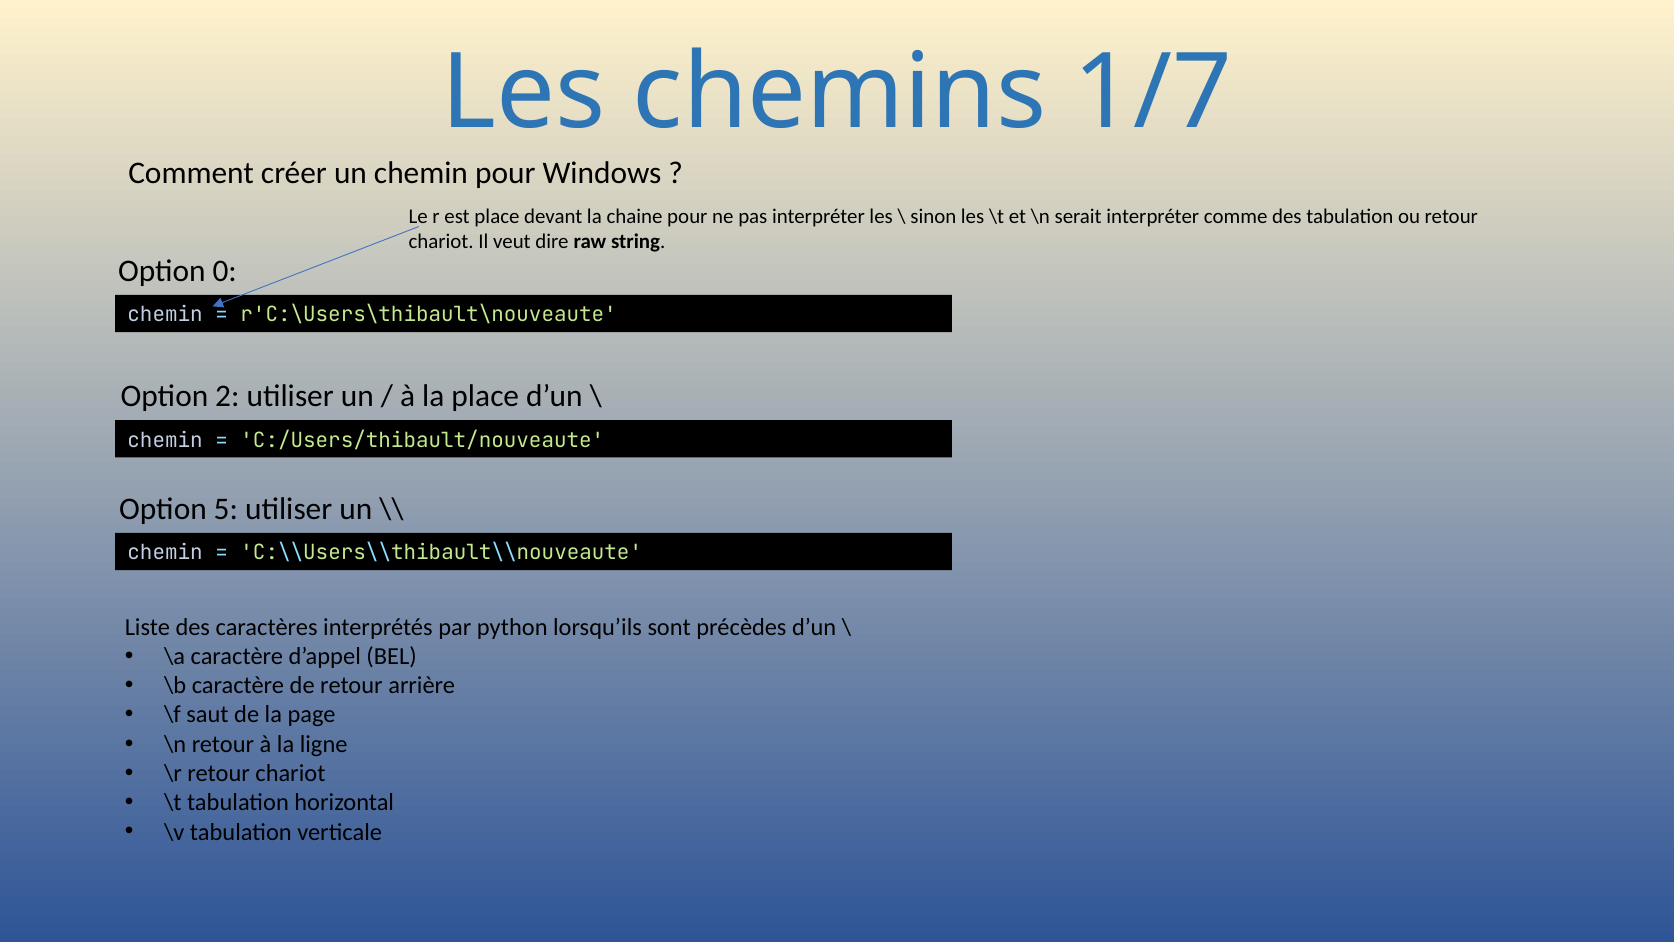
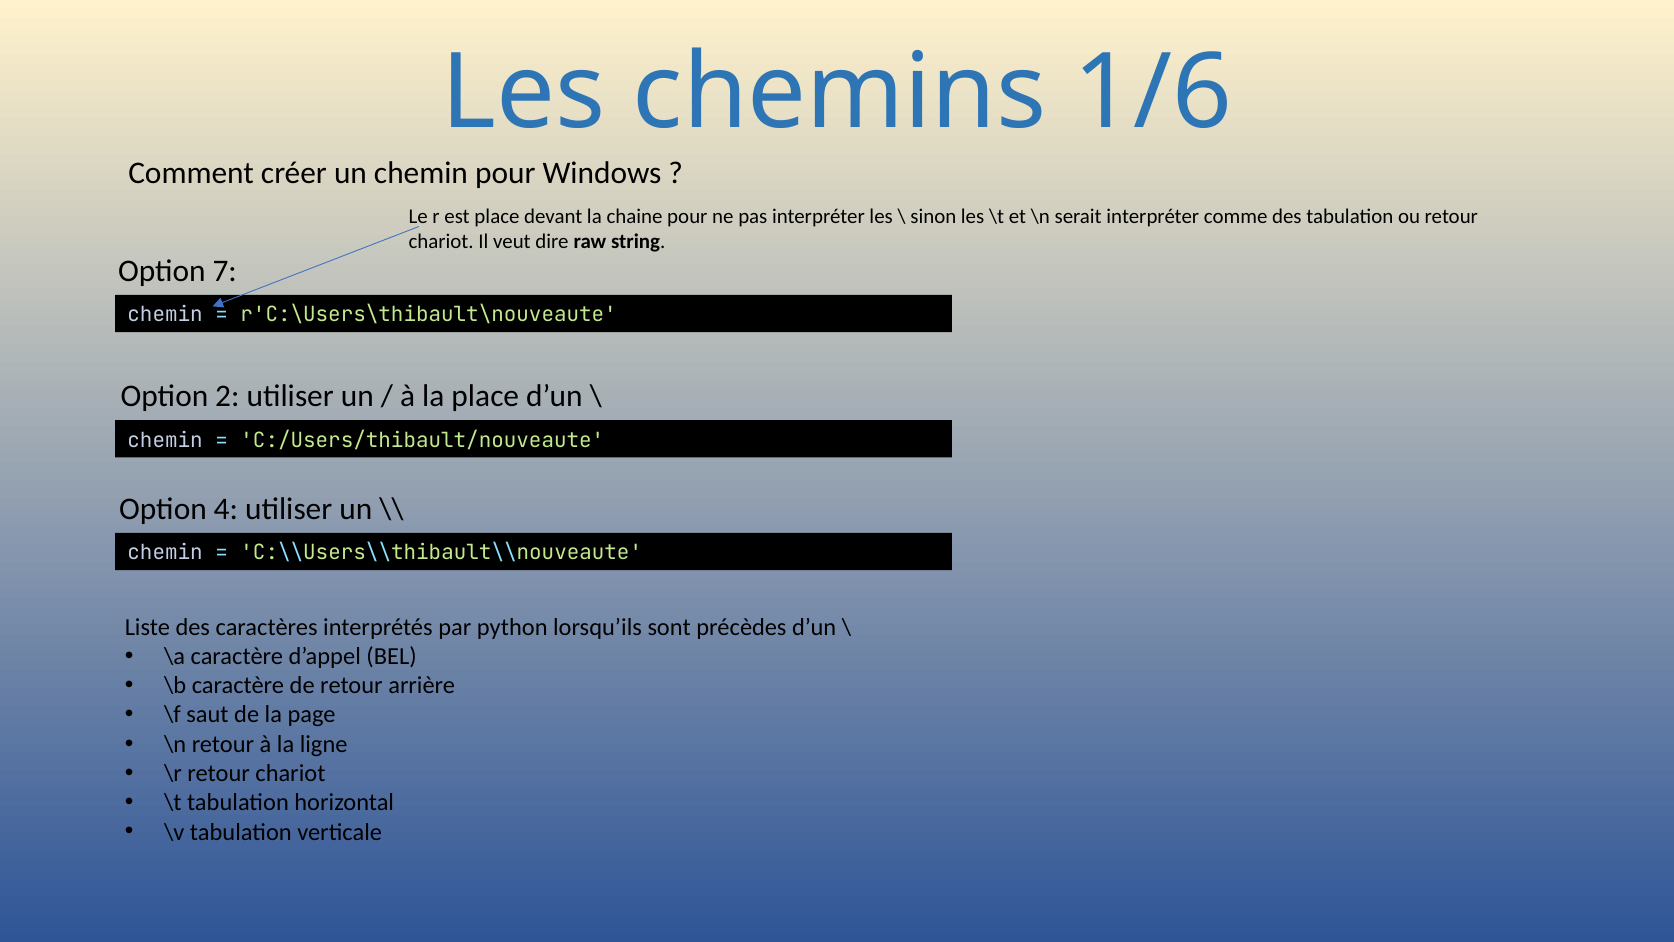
1/7: 1/7 -> 1/6 (1153, 92)
0: 0 -> 7 (225, 271)
5: 5 -> 4 (226, 509)
